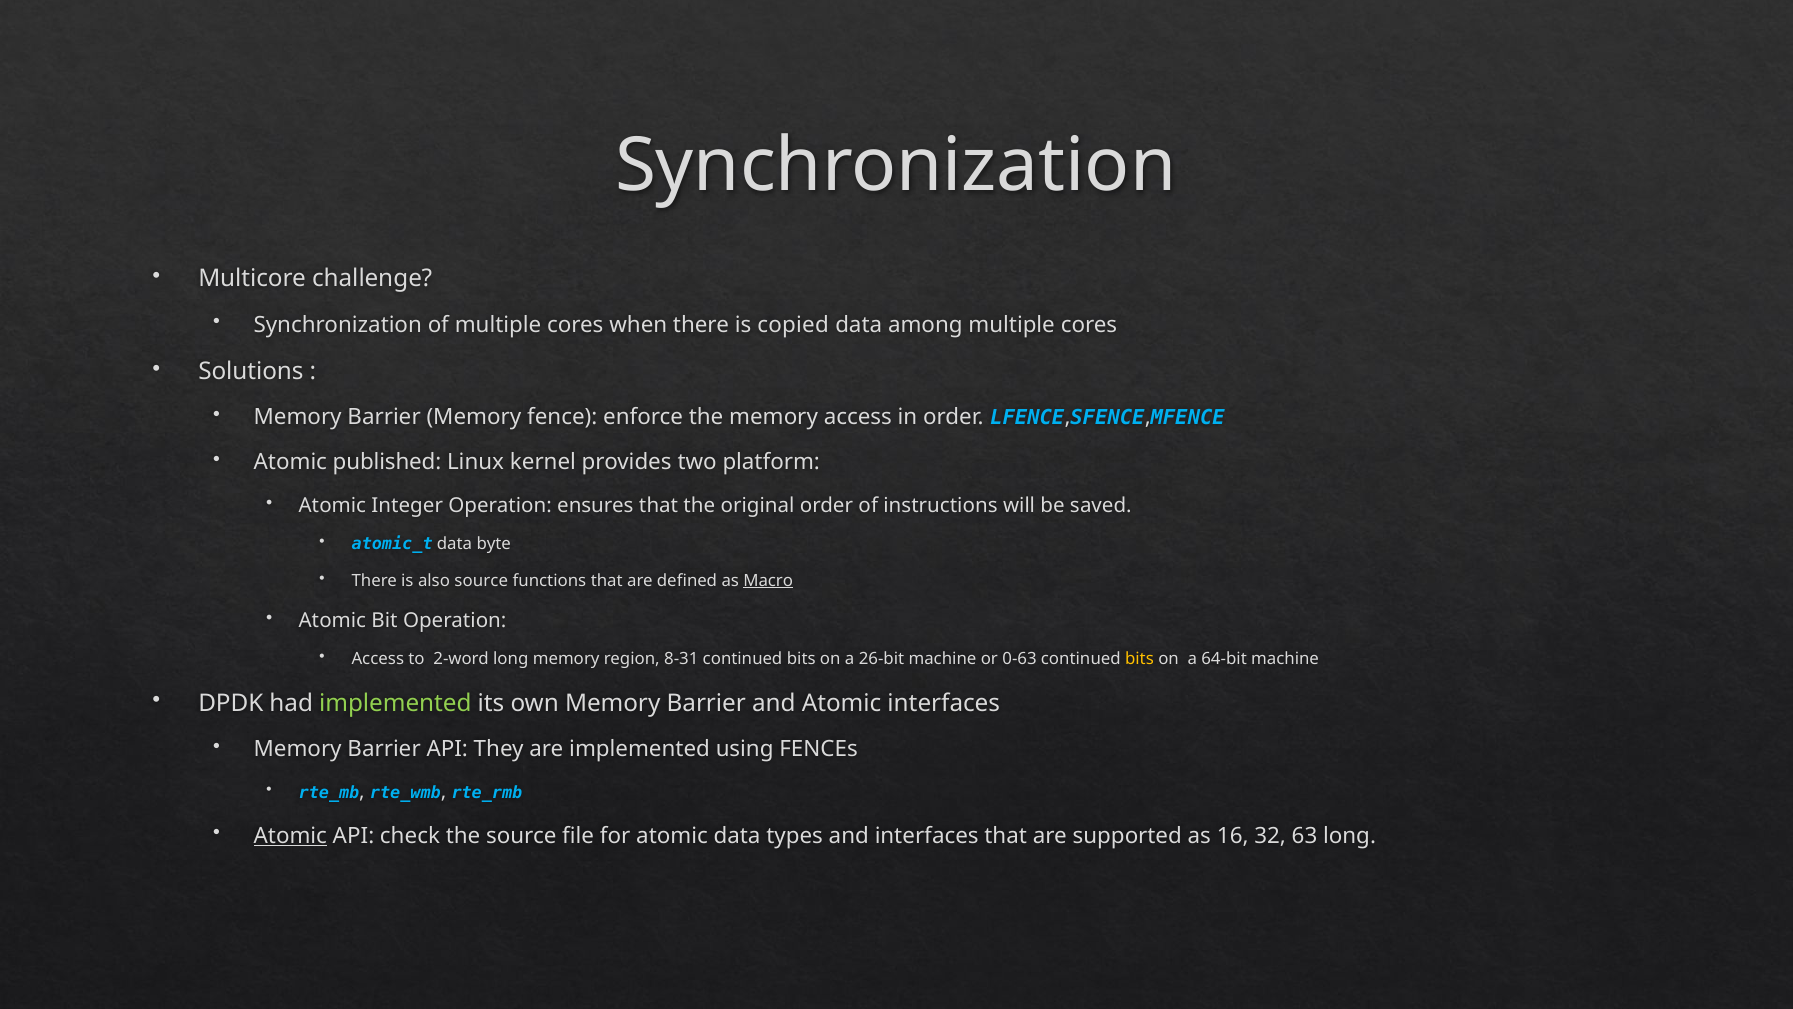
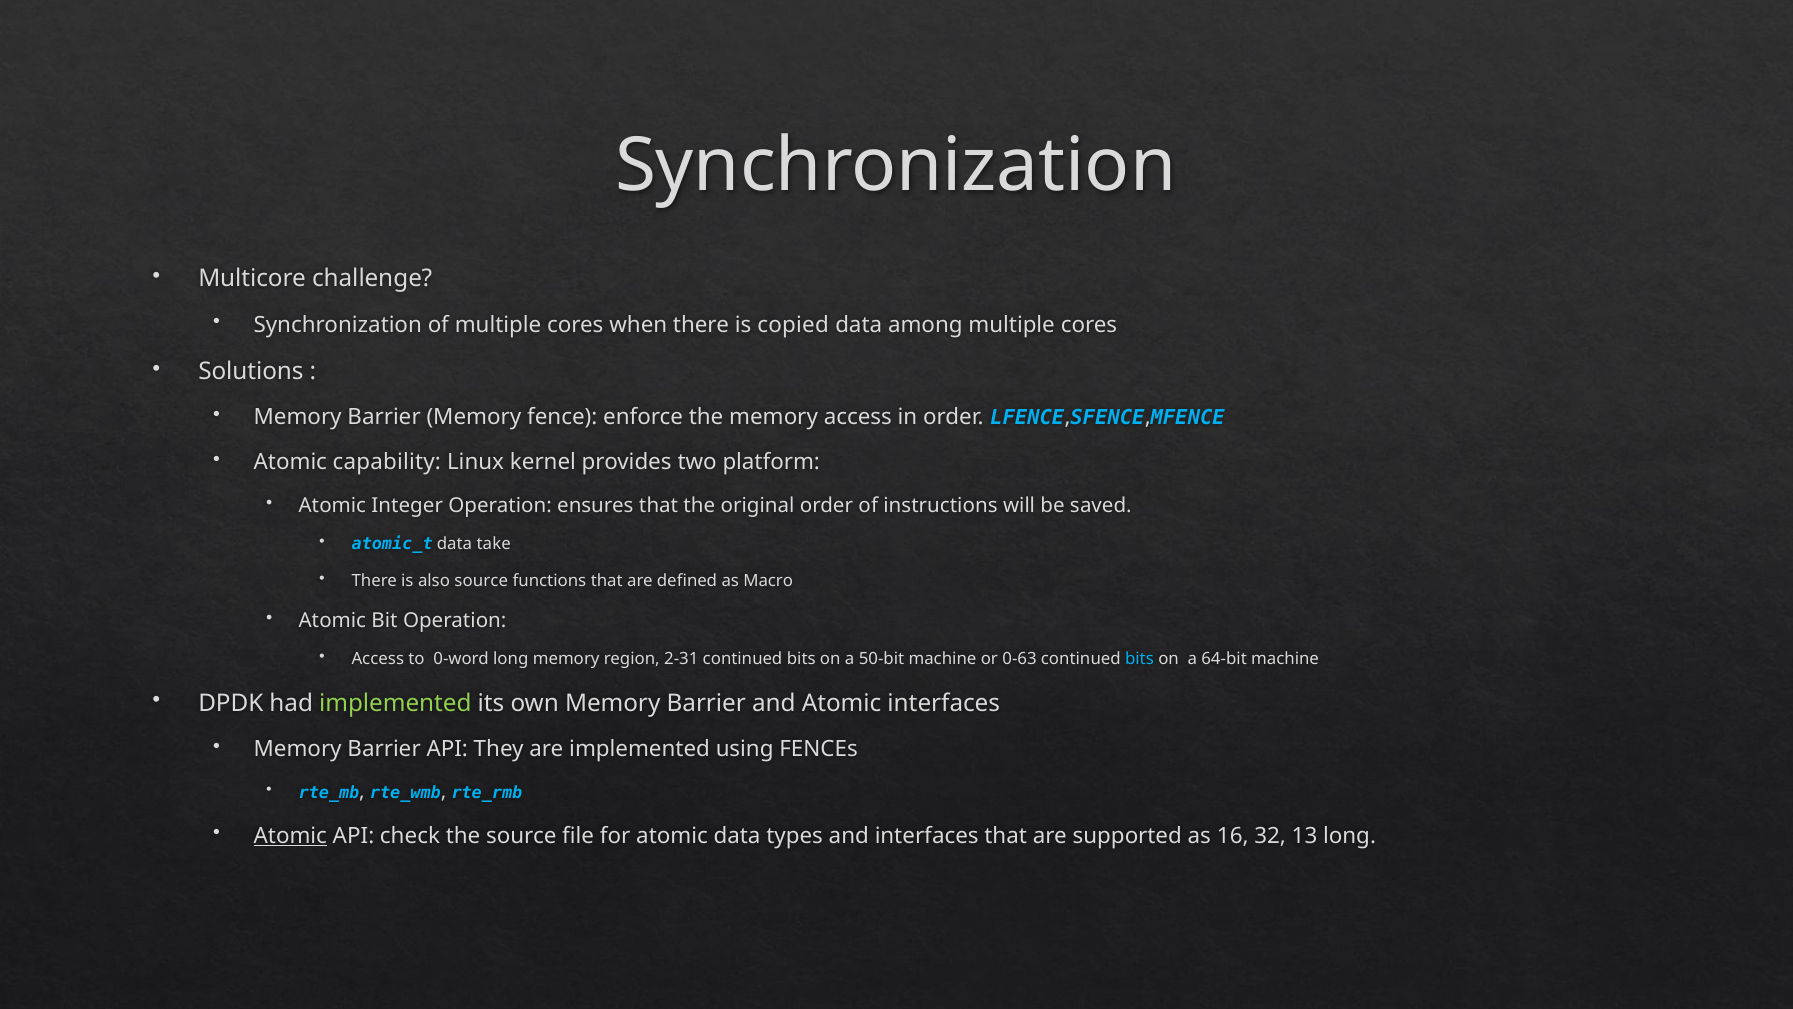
published: published -> capability (387, 462)
byte: byte -> take (494, 544)
Macro underline: present -> none (768, 580)
2-word: 2-word -> 0-word (461, 659)
8-31: 8-31 -> 2-31 (681, 659)
26-bit: 26-bit -> 50-bit (881, 659)
bits colour: yellow -> light blue (1139, 659)
63: 63 -> 13 (1305, 835)
